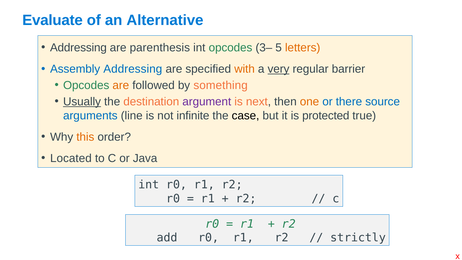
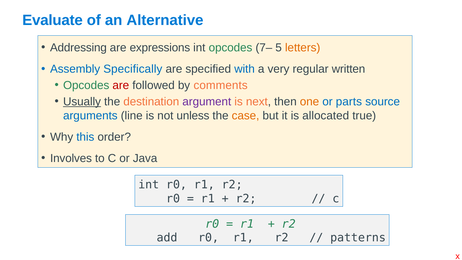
parenthesis: parenthesis -> expressions (160, 48)
3–: 3– -> 7– (264, 48)
Assembly Addressing: Addressing -> Specifically (133, 69)
with colour: orange -> blue (245, 69)
very underline: present -> none (279, 69)
barrier: barrier -> written (349, 69)
are colour: orange -> red (121, 85)
something: something -> comments (221, 85)
there: there -> parts (349, 102)
infinite: infinite -> unless (193, 116)
case colour: black -> orange (246, 116)
protected: protected -> allocated (326, 116)
this colour: orange -> blue (85, 137)
Located: Located -> Involves (71, 158)
strictly: strictly -> patterns (358, 238)
